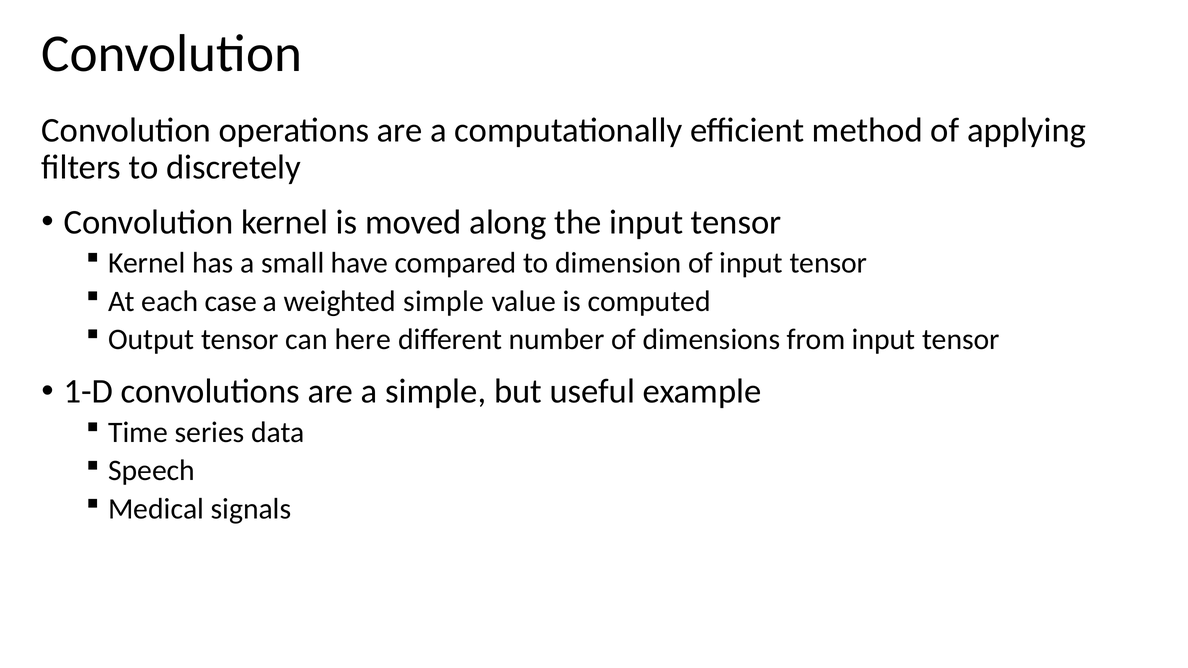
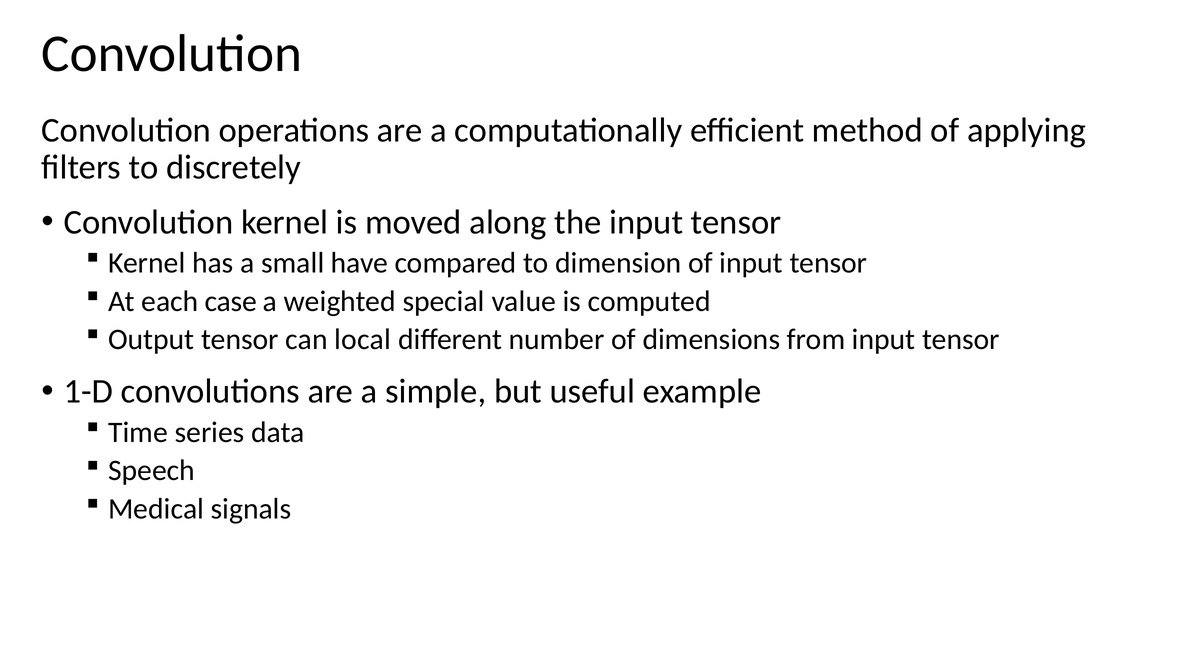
weighted simple: simple -> special (444, 301)
here: here -> local (363, 340)
